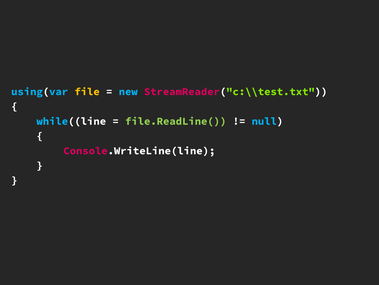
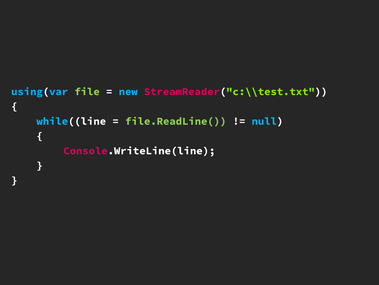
file colour: yellow -> light green (87, 91)
